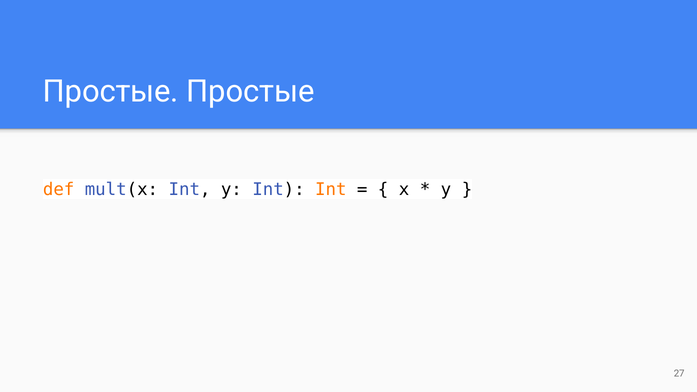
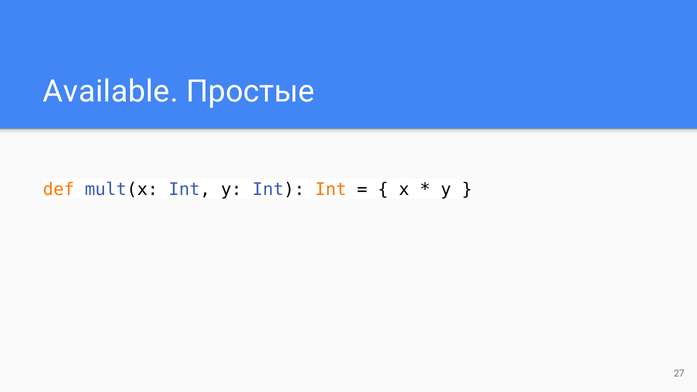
Простые: Простые -> Available (111, 91)
